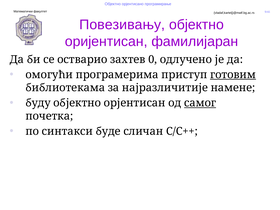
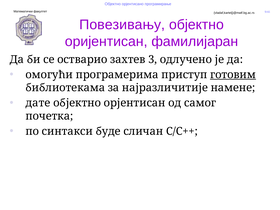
0: 0 -> 3 (153, 59)
буду: буду -> дате (38, 103)
самог underline: present -> none (200, 103)
